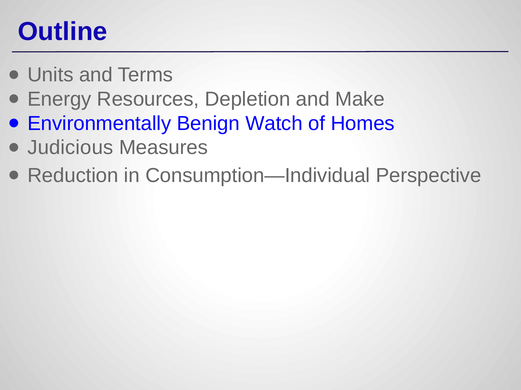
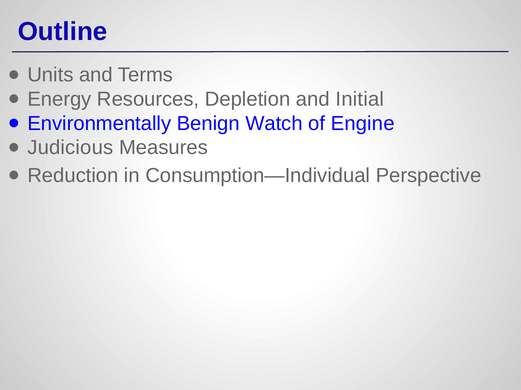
Make: Make -> Initial (360, 99)
Homes: Homes -> Engine (363, 124)
